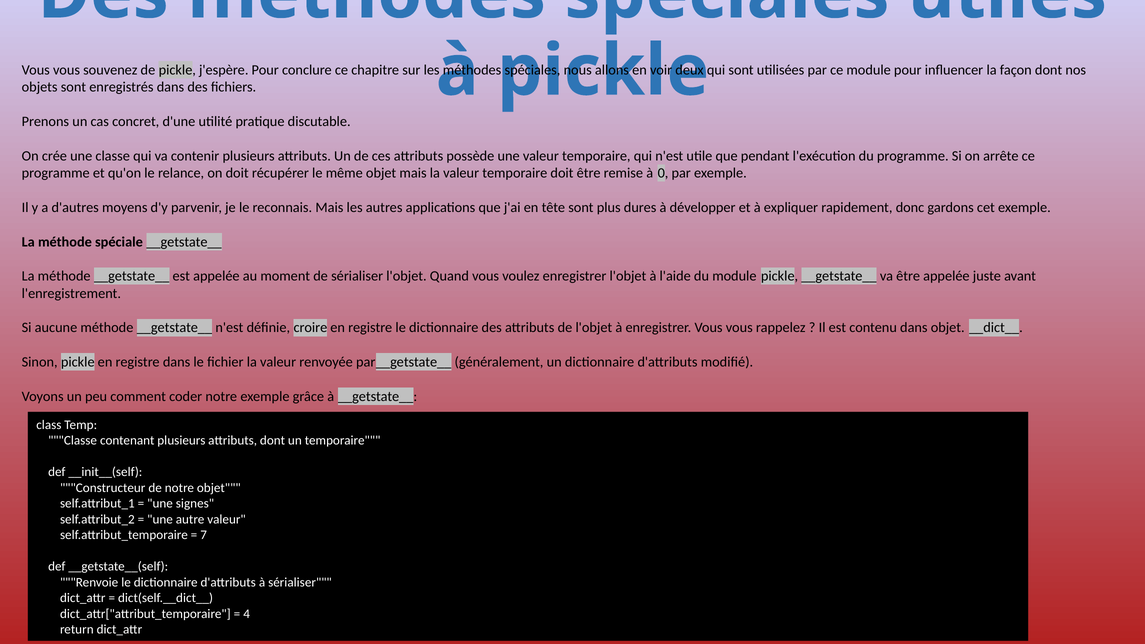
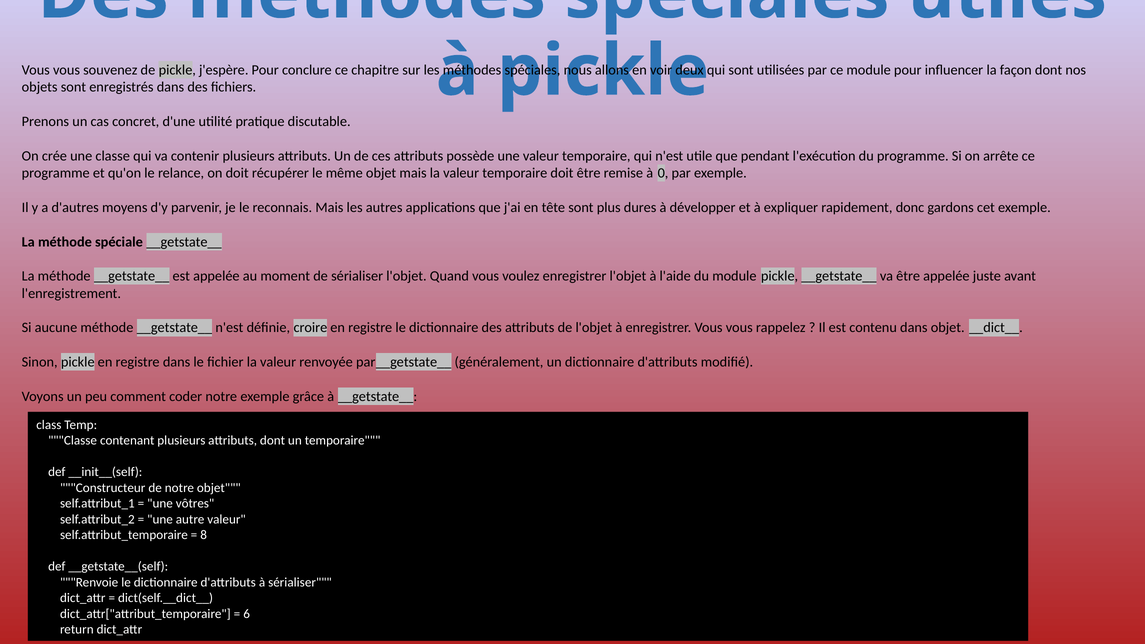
signes: signes -> vôtres (195, 504)
7: 7 -> 8 (204, 535)
4: 4 -> 6 (247, 614)
